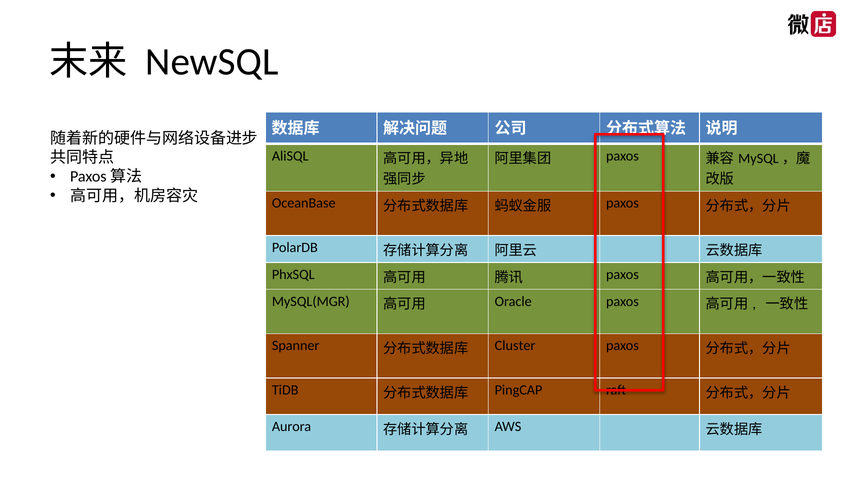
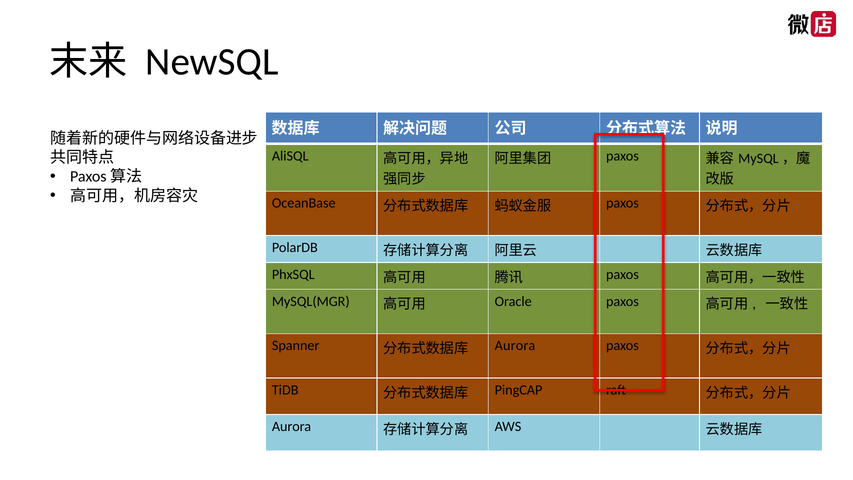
Cluster: Cluster -> Aurora (515, 346)
